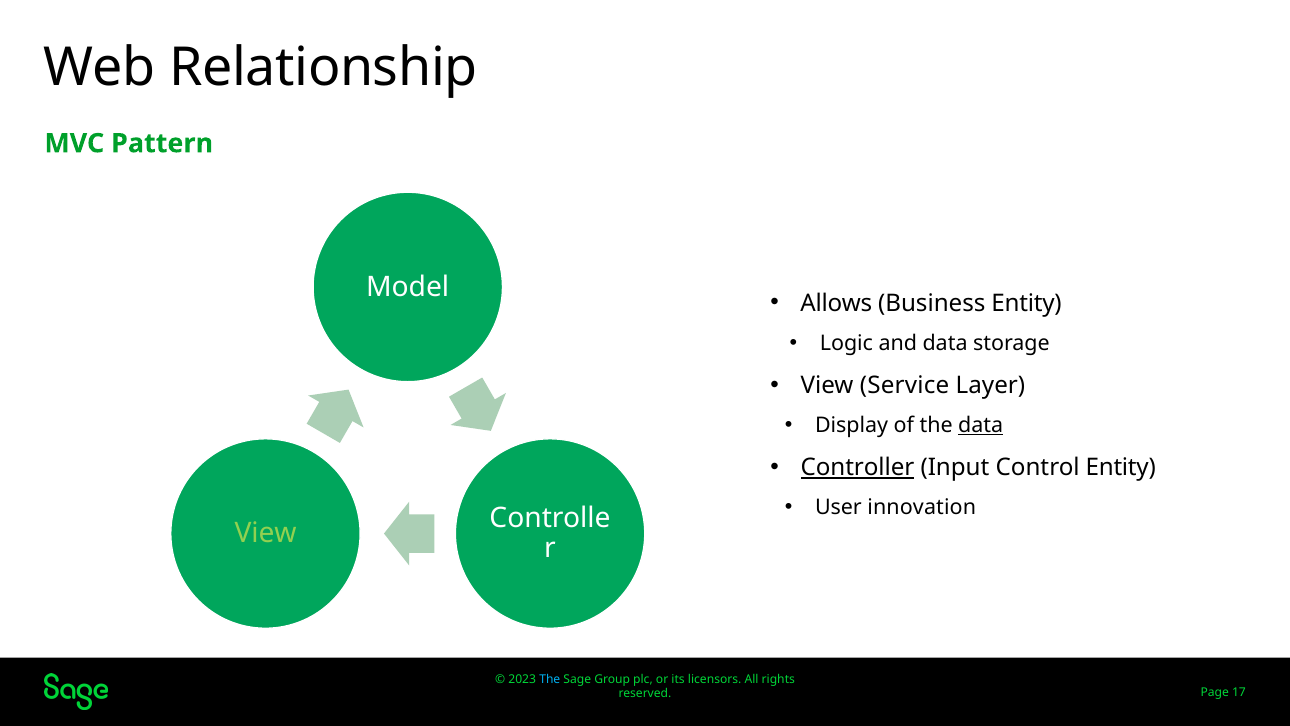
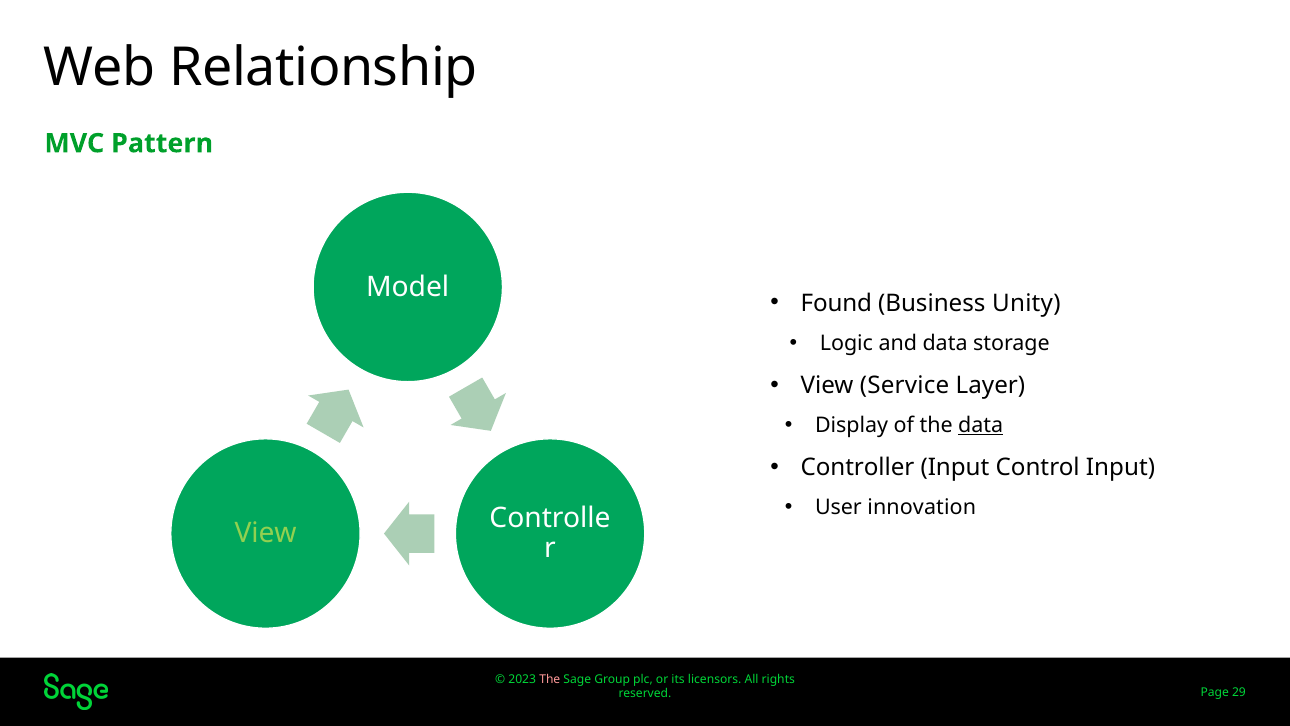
Allows: Allows -> Found (836, 303)
Business Entity: Entity -> Unity (1026, 303)
Controller underline: present -> none (858, 467)
Control Entity: Entity -> Input (1121, 467)
The colour: light blue -> pink (550, 679)
17: 17 -> 29 (1239, 692)
